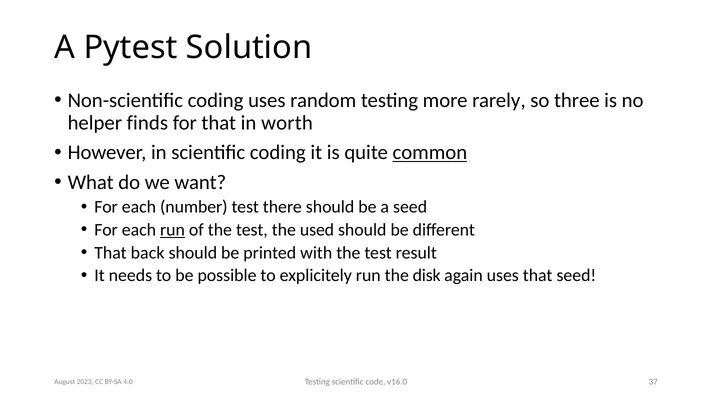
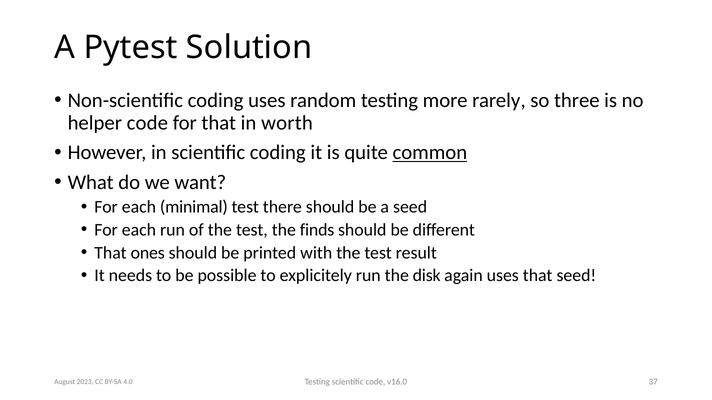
helper finds: finds -> code (147, 123)
number: number -> minimal (194, 207)
run underline: present -> none (172, 230)
used: used -> finds (317, 230)
back: back -> ones (148, 253)
